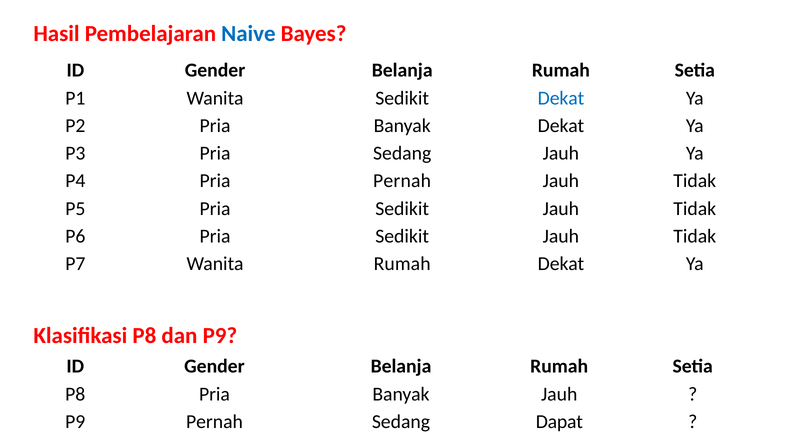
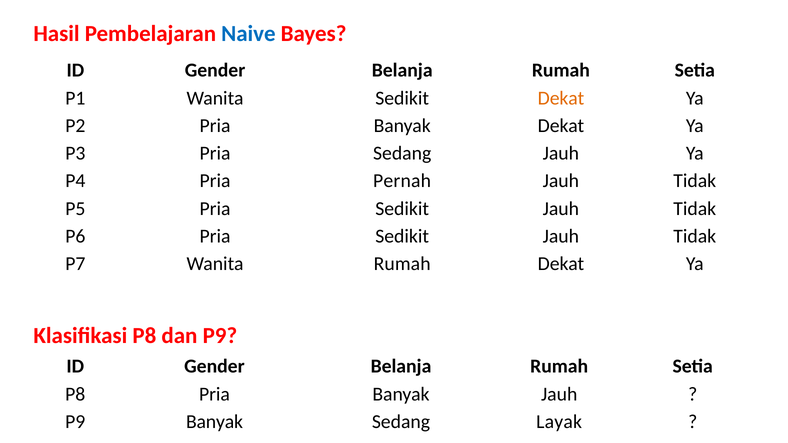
Dekat colour: blue -> orange (561, 98)
P9 Pernah: Pernah -> Banyak (215, 422)
Dapat: Dapat -> Layak (559, 422)
